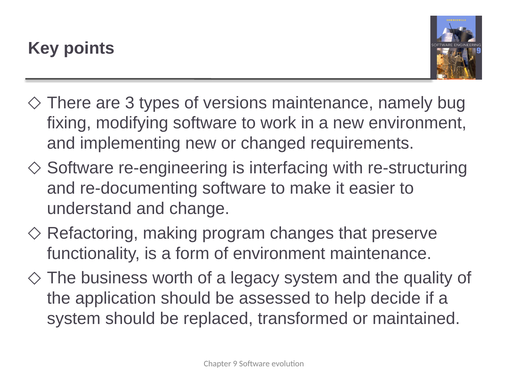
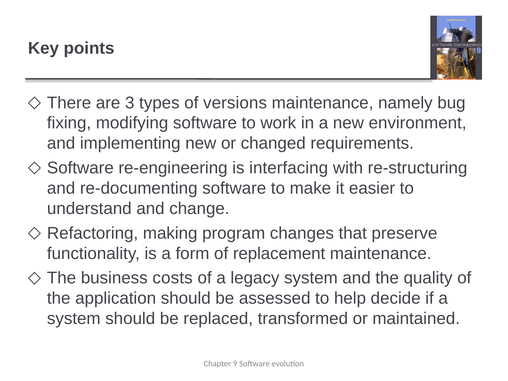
of environment: environment -> replacement (279, 253)
worth: worth -> costs (173, 278)
